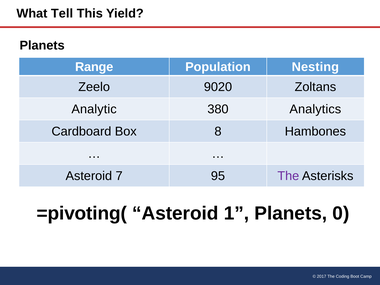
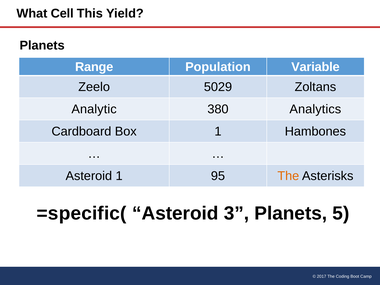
Tell: Tell -> Cell (62, 14)
Nesting: Nesting -> Variable (315, 67)
9020: 9020 -> 5029 (218, 87)
Box 8: 8 -> 1 (218, 131)
Asteroid 7: 7 -> 1 (119, 176)
The colour: purple -> orange (288, 176)
=pivoting(: =pivoting( -> =specific( (82, 213)
1: 1 -> 3 (236, 213)
0: 0 -> 5 (341, 213)
